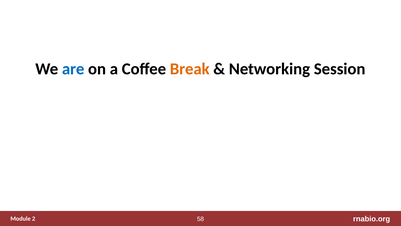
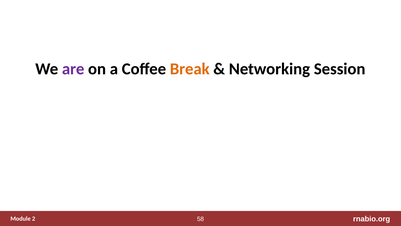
are colour: blue -> purple (73, 69)
